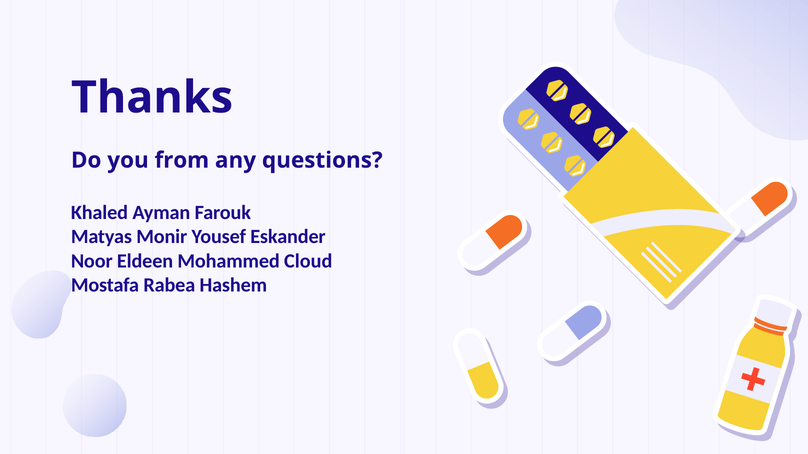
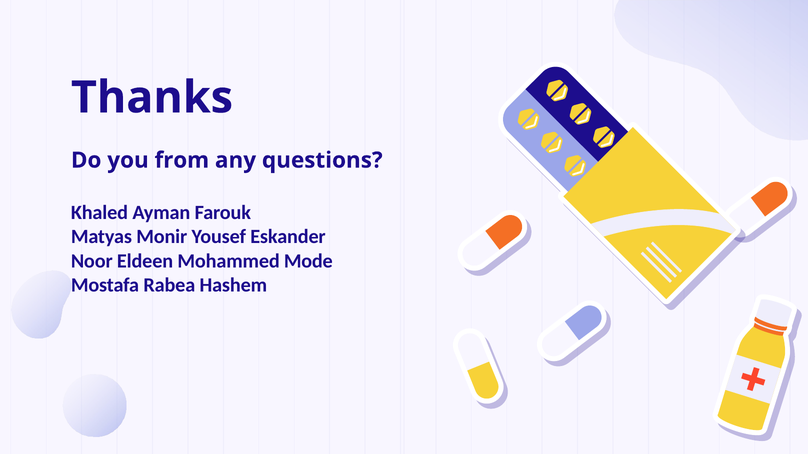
Cloud: Cloud -> Mode (308, 261)
